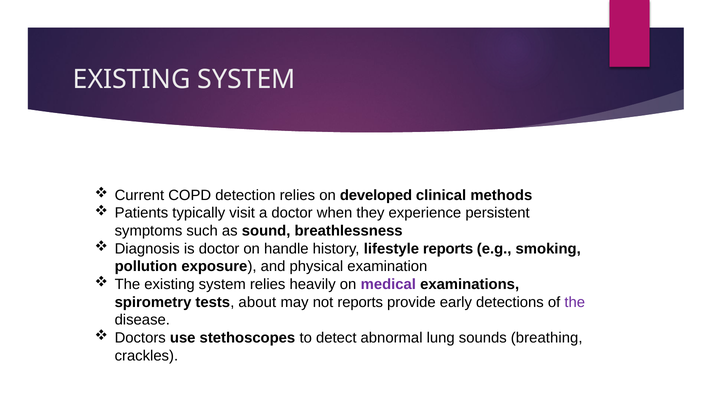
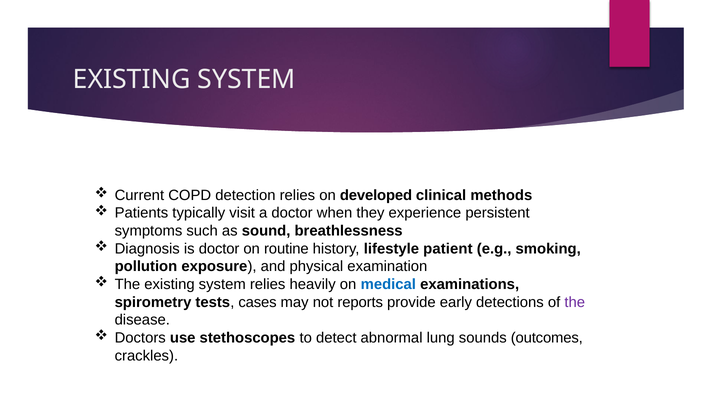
handle: handle -> routine (286, 248)
lifestyle reports: reports -> patient (448, 248)
medical colour: purple -> blue (388, 284)
about: about -> cases (257, 302)
breathing: breathing -> outcomes (547, 337)
